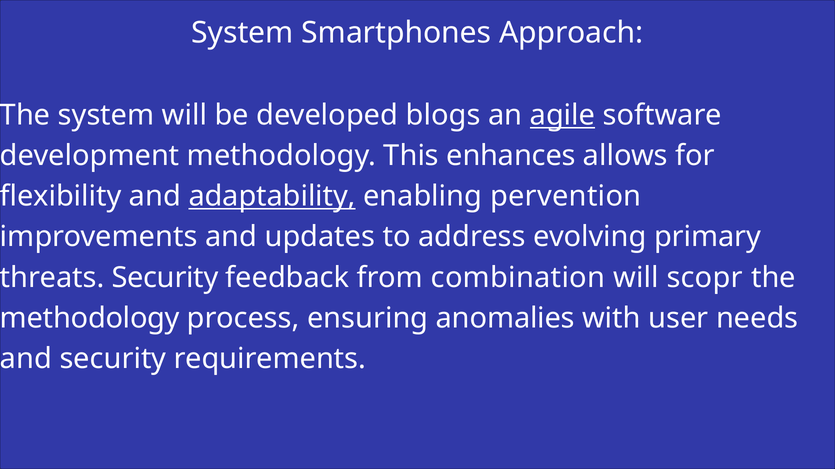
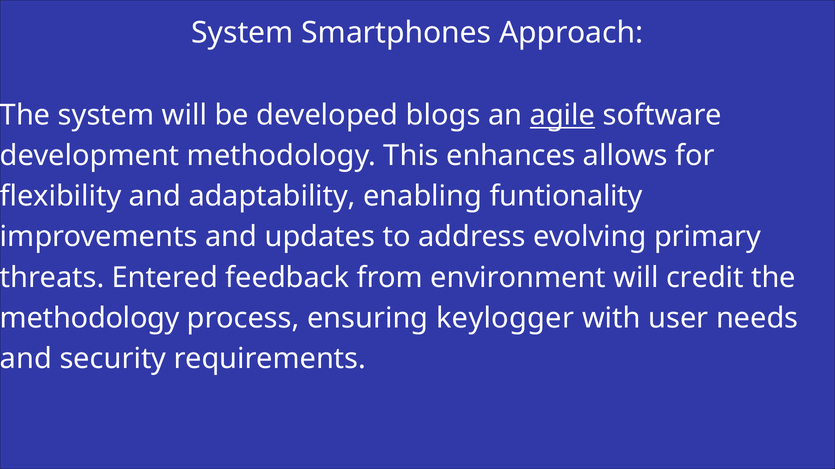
adaptability underline: present -> none (272, 197)
pervention: pervention -> funtionality (566, 197)
threats Security: Security -> Entered (165, 278)
combination: combination -> environment (518, 278)
scopr: scopr -> credit (705, 278)
anomalies: anomalies -> keylogger (505, 318)
